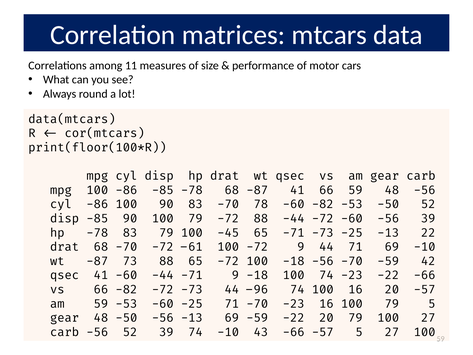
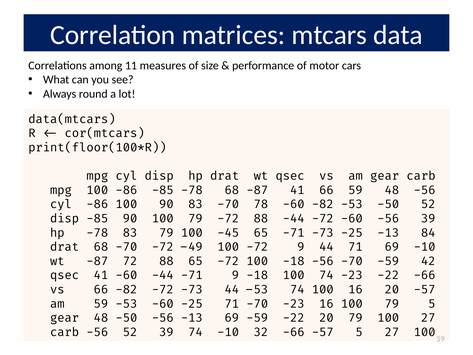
22: 22 -> 84 (428, 233)
-61: -61 -> -49 (192, 247)
73: 73 -> 72 (130, 261)
44 -96: -96 -> -53 (257, 289)
43: 43 -> 32 (261, 332)
